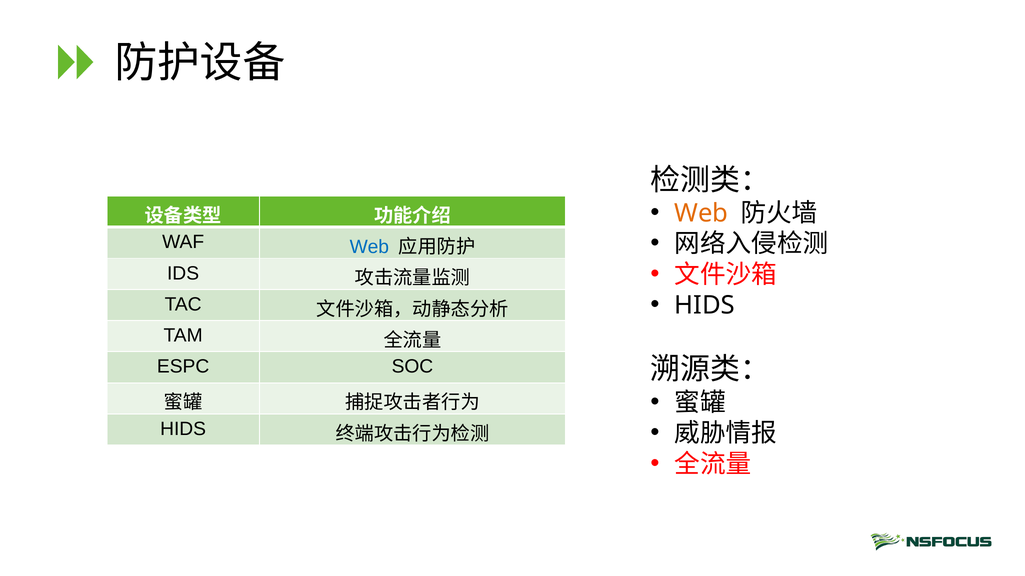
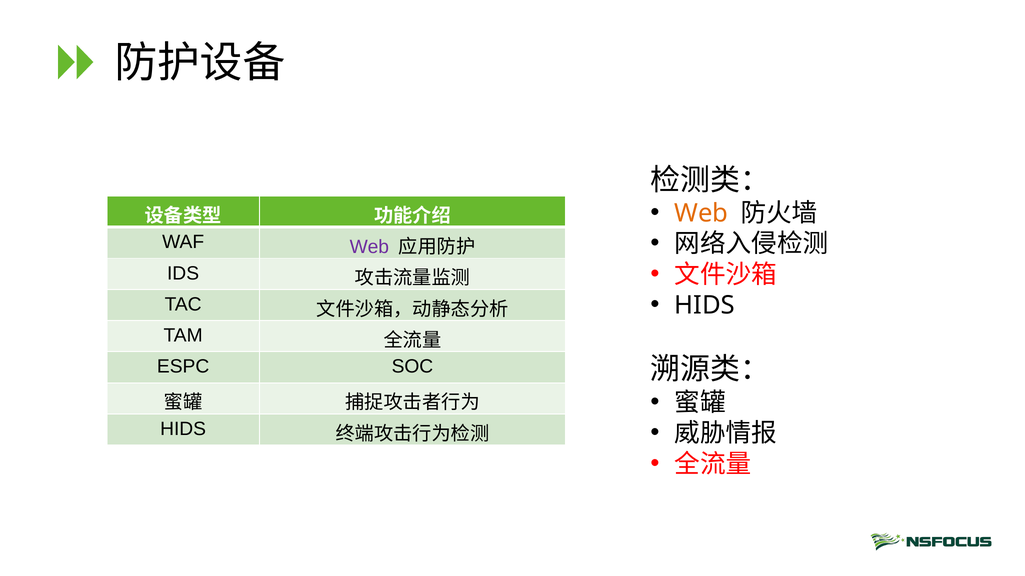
Web colour: blue -> purple (369, 247)
